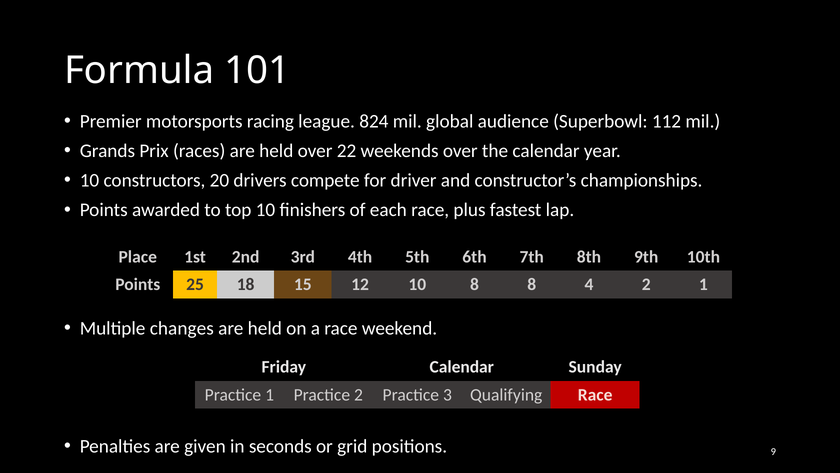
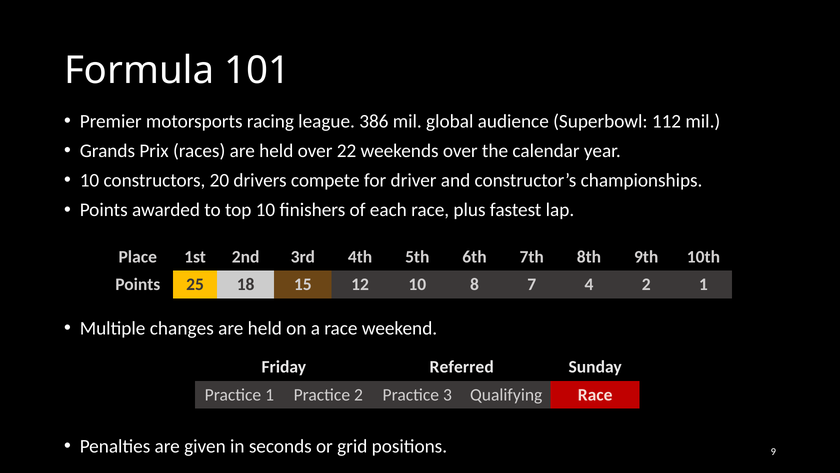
824: 824 -> 386 (374, 121)
8 8: 8 -> 7 (532, 284)
Friday Calendar: Calendar -> Referred (462, 367)
